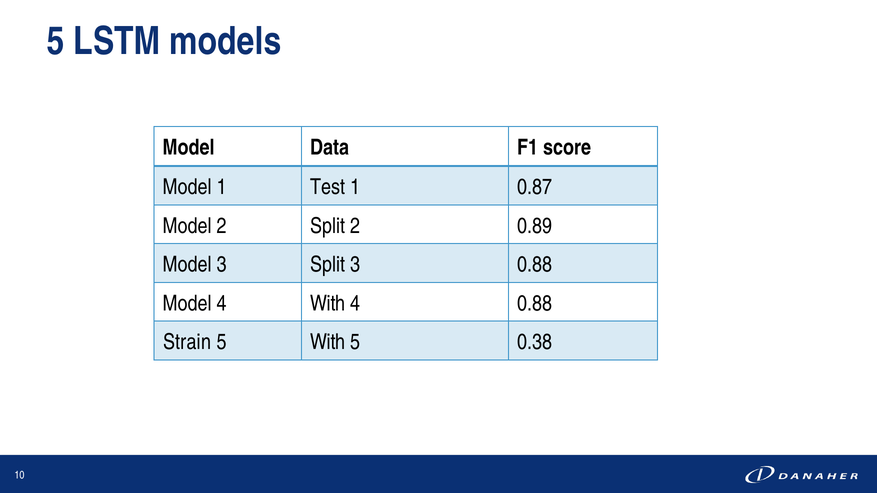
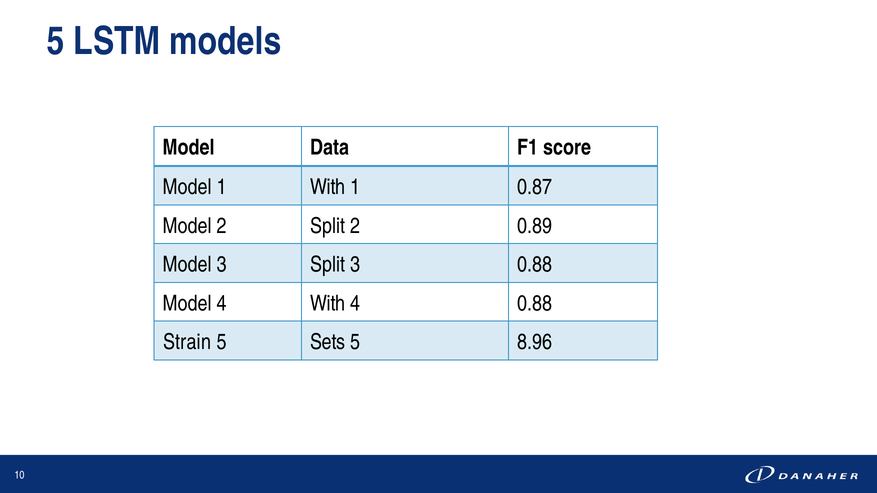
1 Test: Test -> With (328, 187)
5 With: With -> Sets (328, 342)
0.38: 0.38 -> 8.96 (535, 342)
